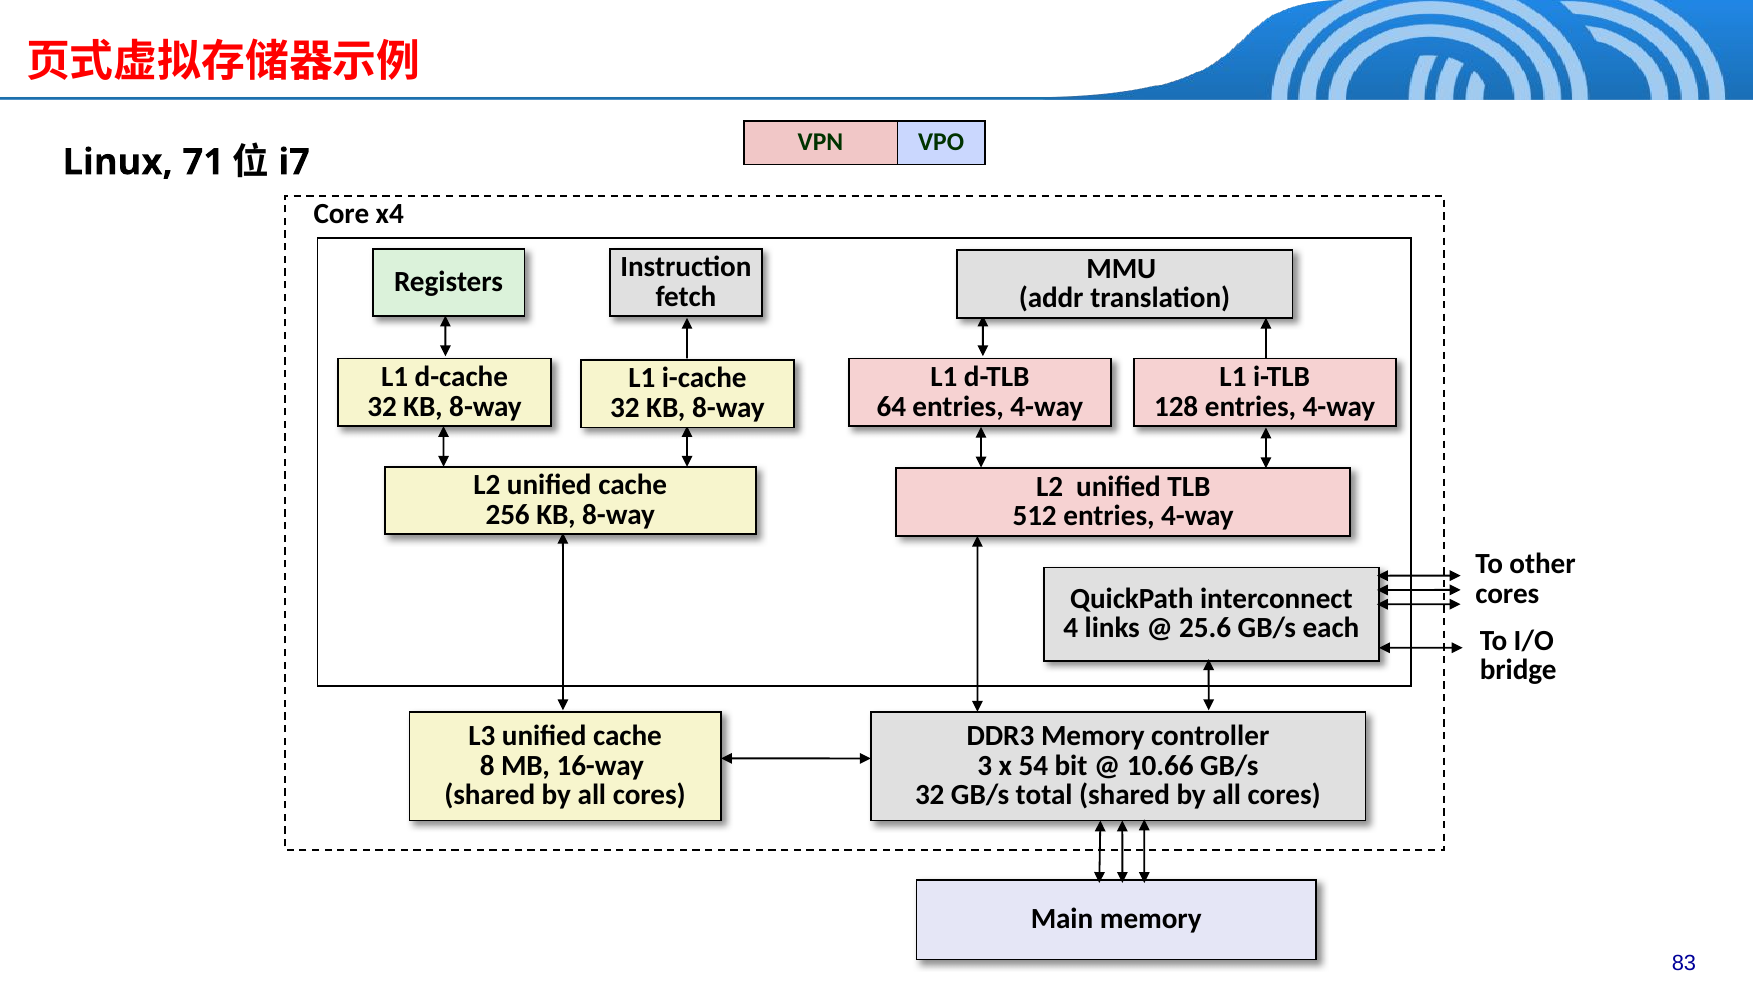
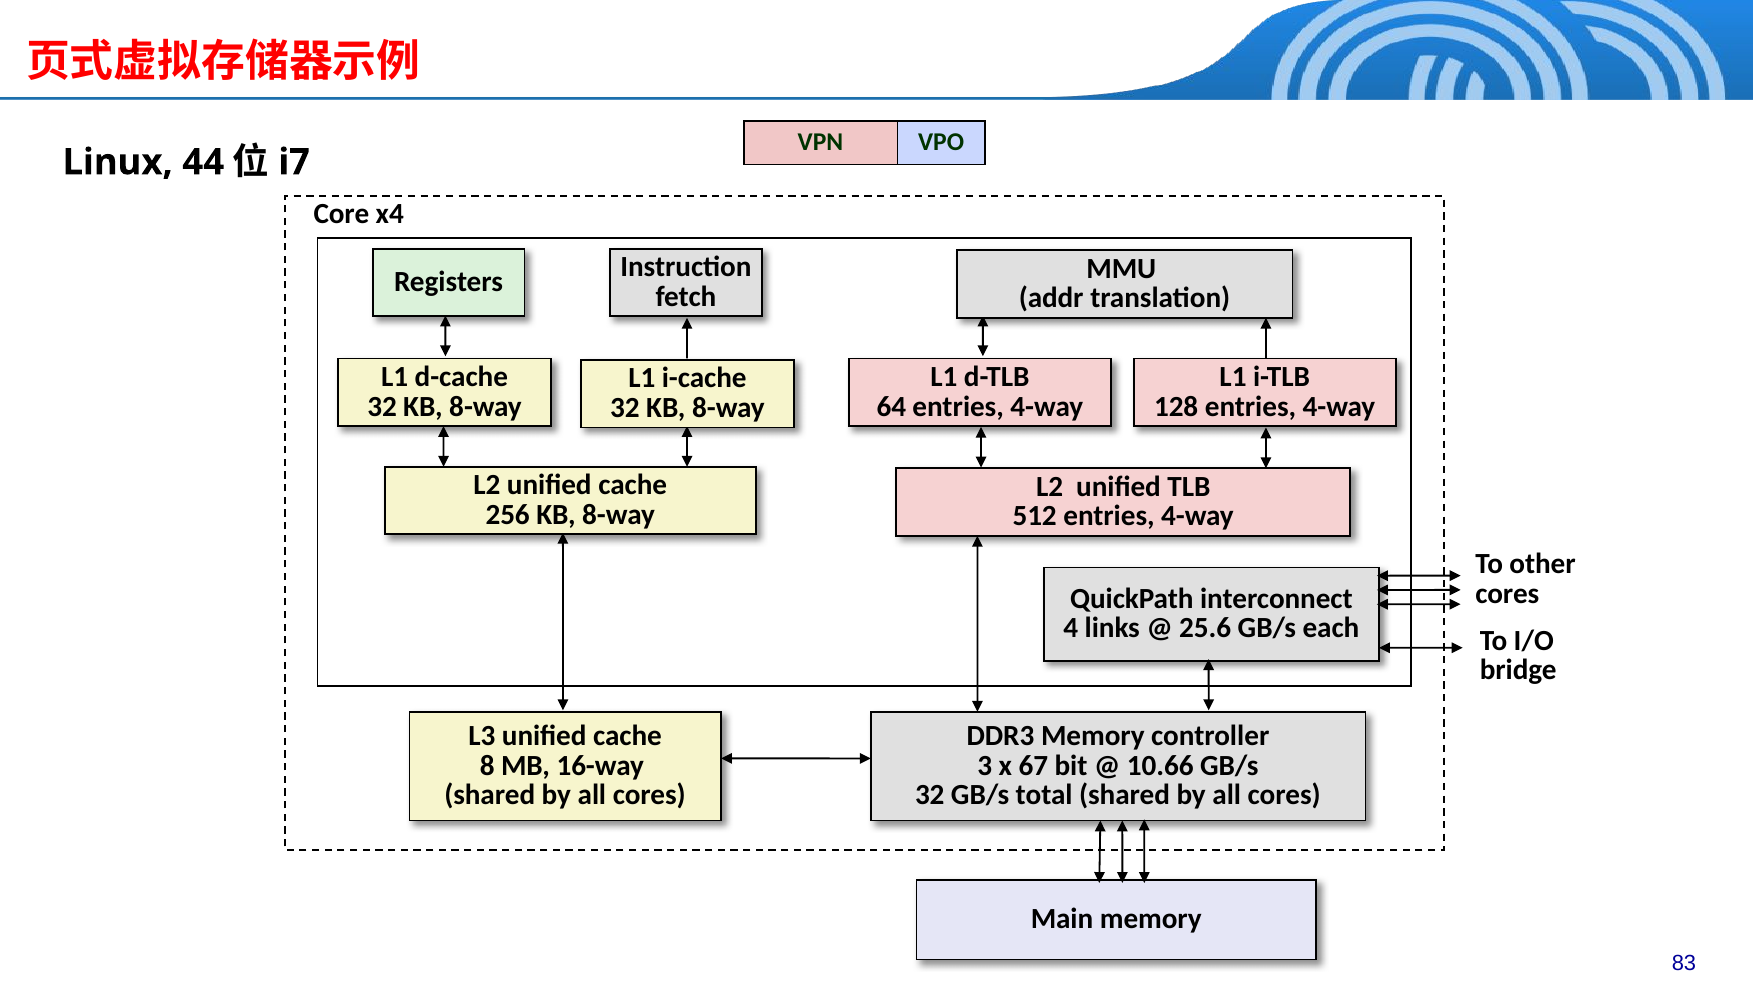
71: 71 -> 44 (203, 162)
54: 54 -> 67 (1033, 766)
